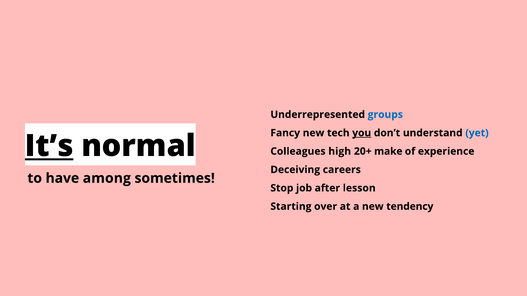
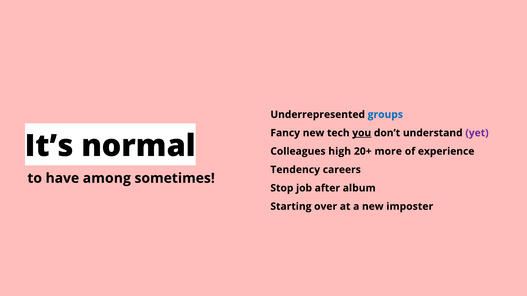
yet colour: blue -> purple (477, 133)
It’s underline: present -> none (49, 146)
make: make -> more (388, 152)
Deceiving: Deceiving -> Tendency (295, 170)
lesson: lesson -> album (359, 188)
tendency: tendency -> imposter (410, 207)
